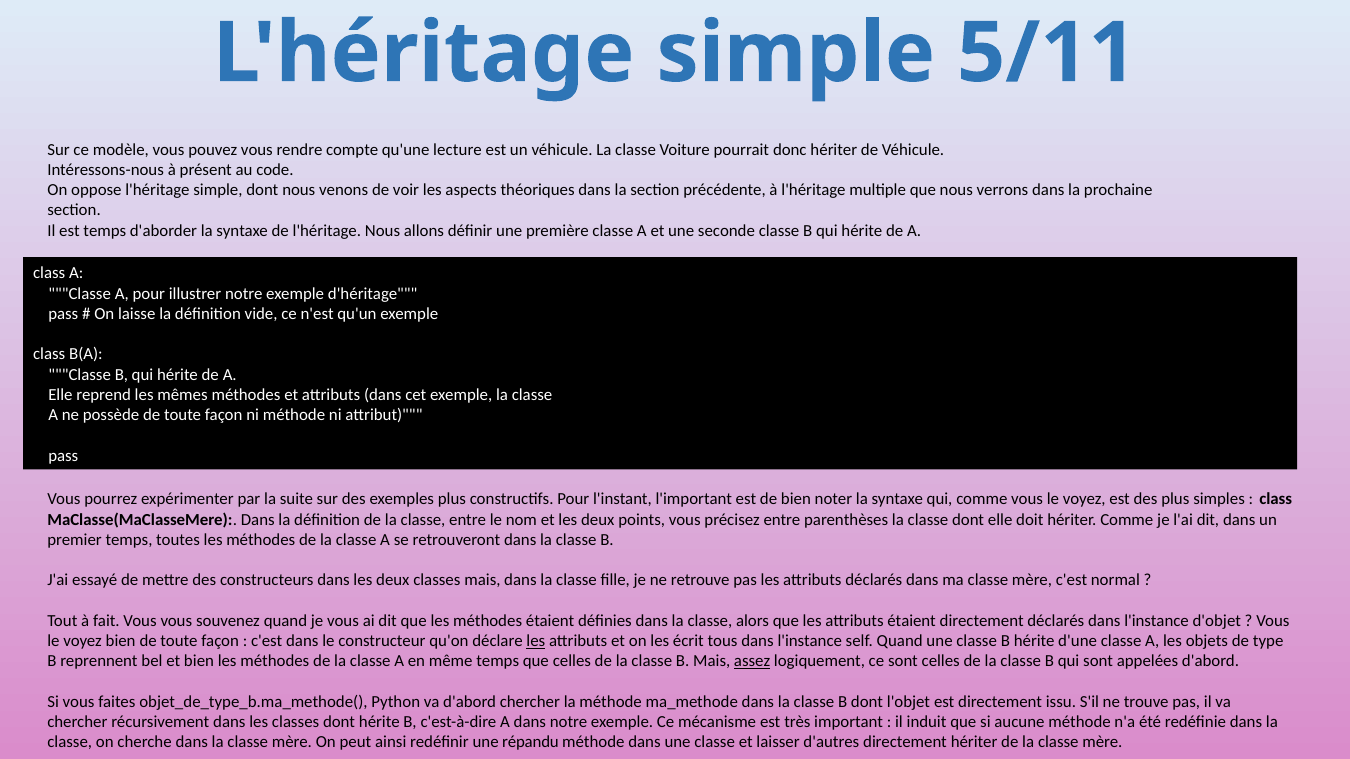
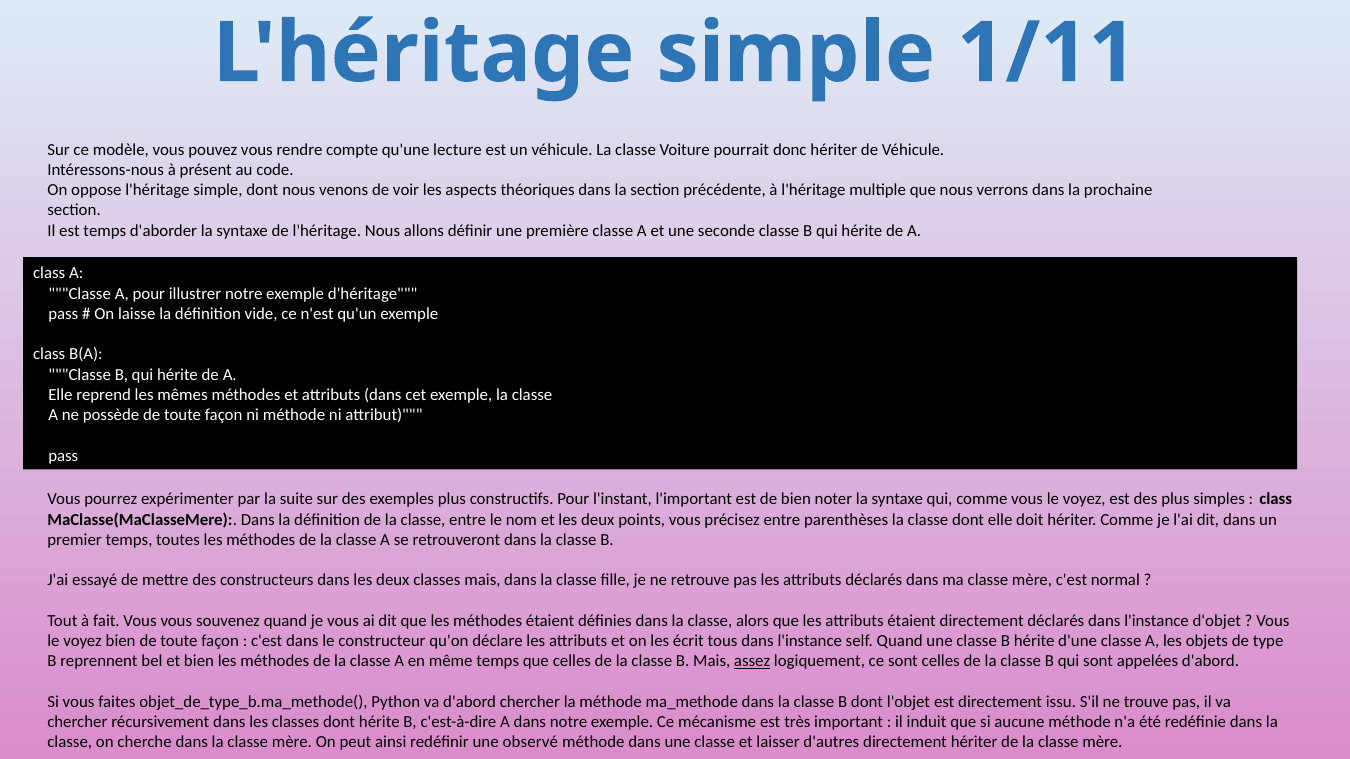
5/11: 5/11 -> 1/11 (1047, 53)
les underline: present -> none (536, 641)
répandu: répandu -> observé (530, 743)
